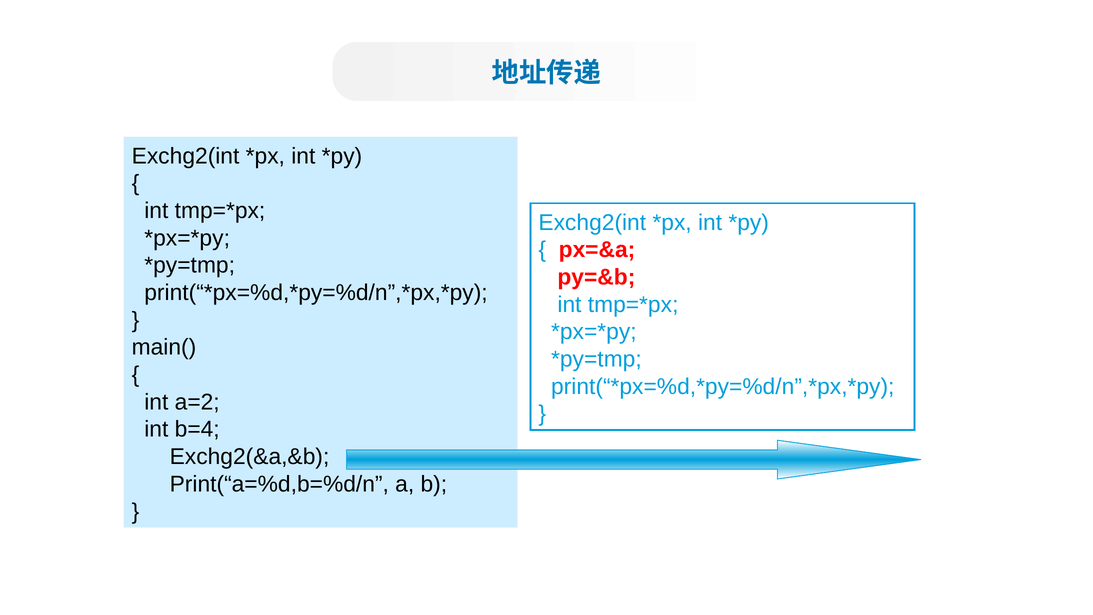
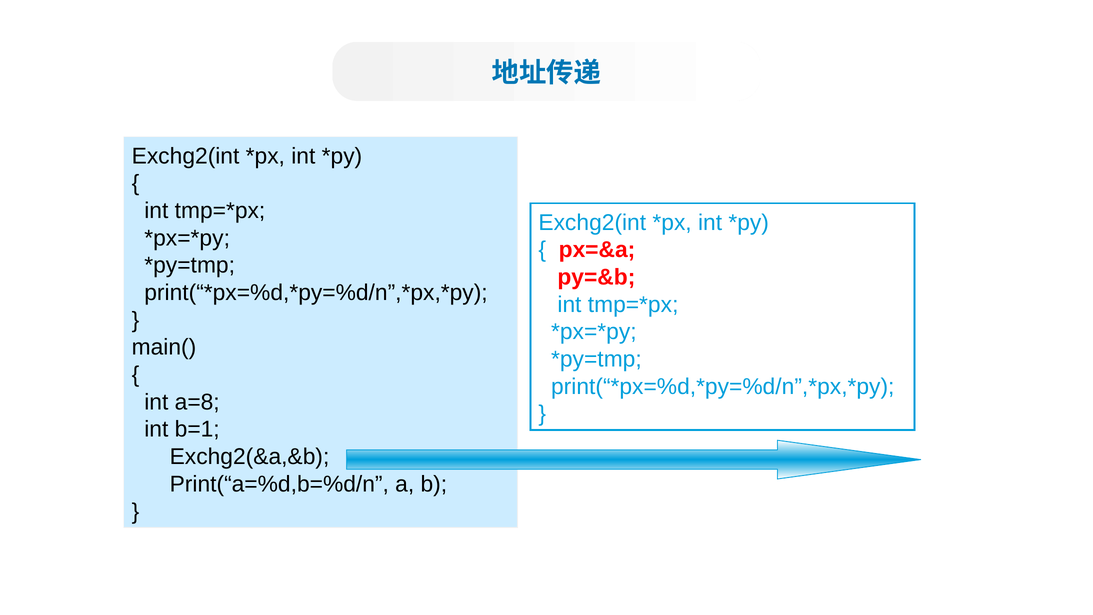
a=2: a=2 -> a=8 (197, 402)
b=4: b=4 -> b=1 (197, 429)
